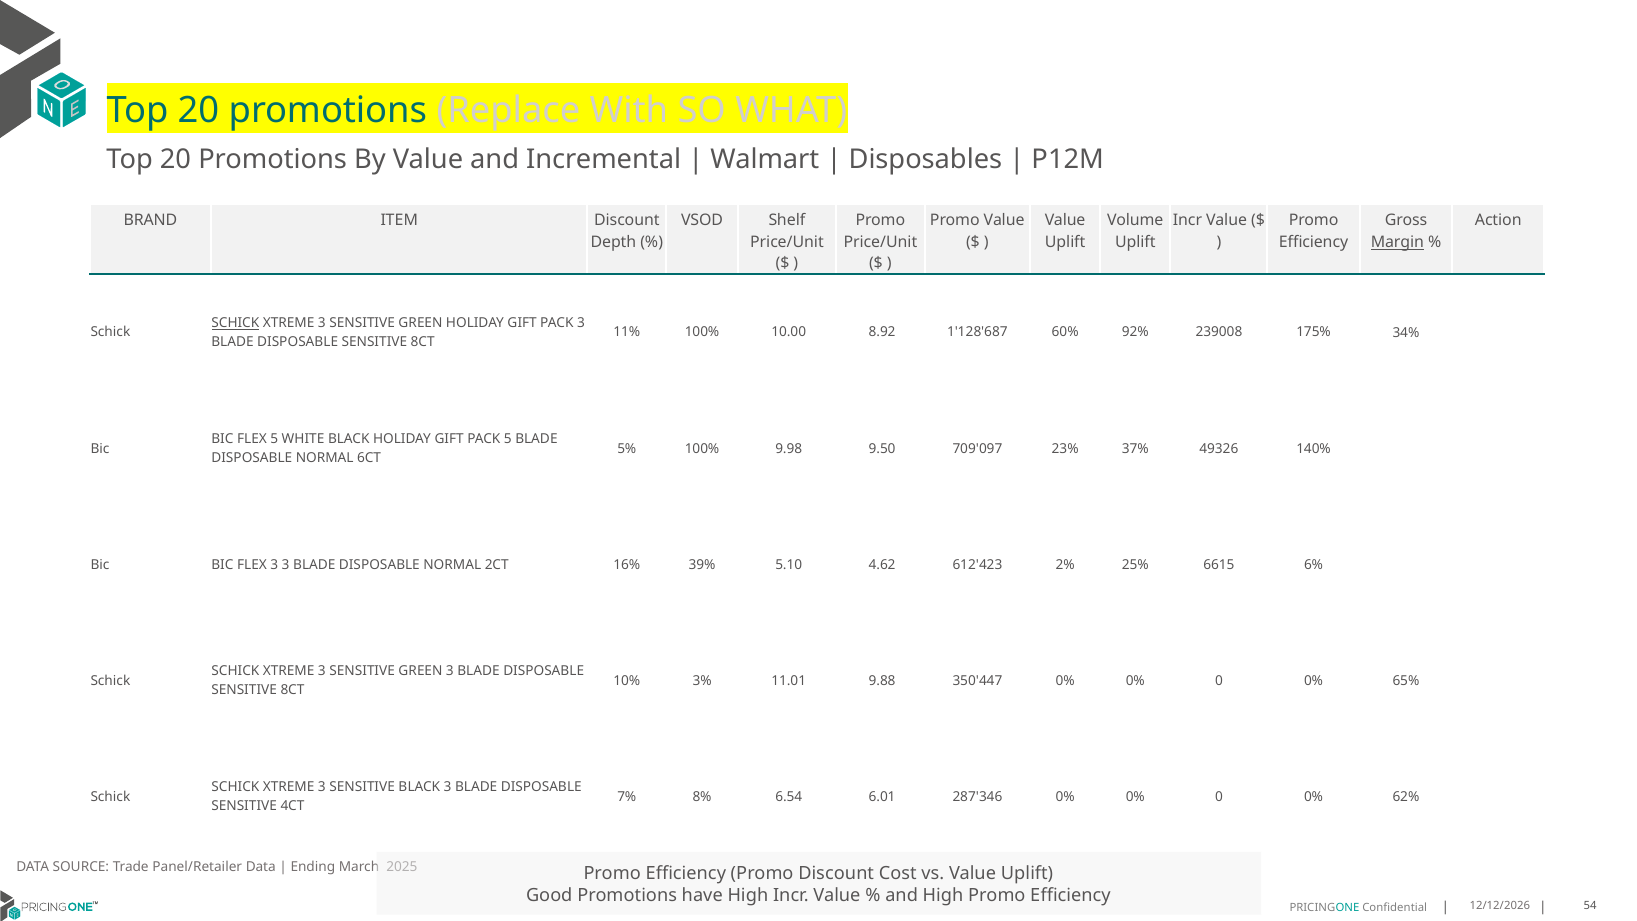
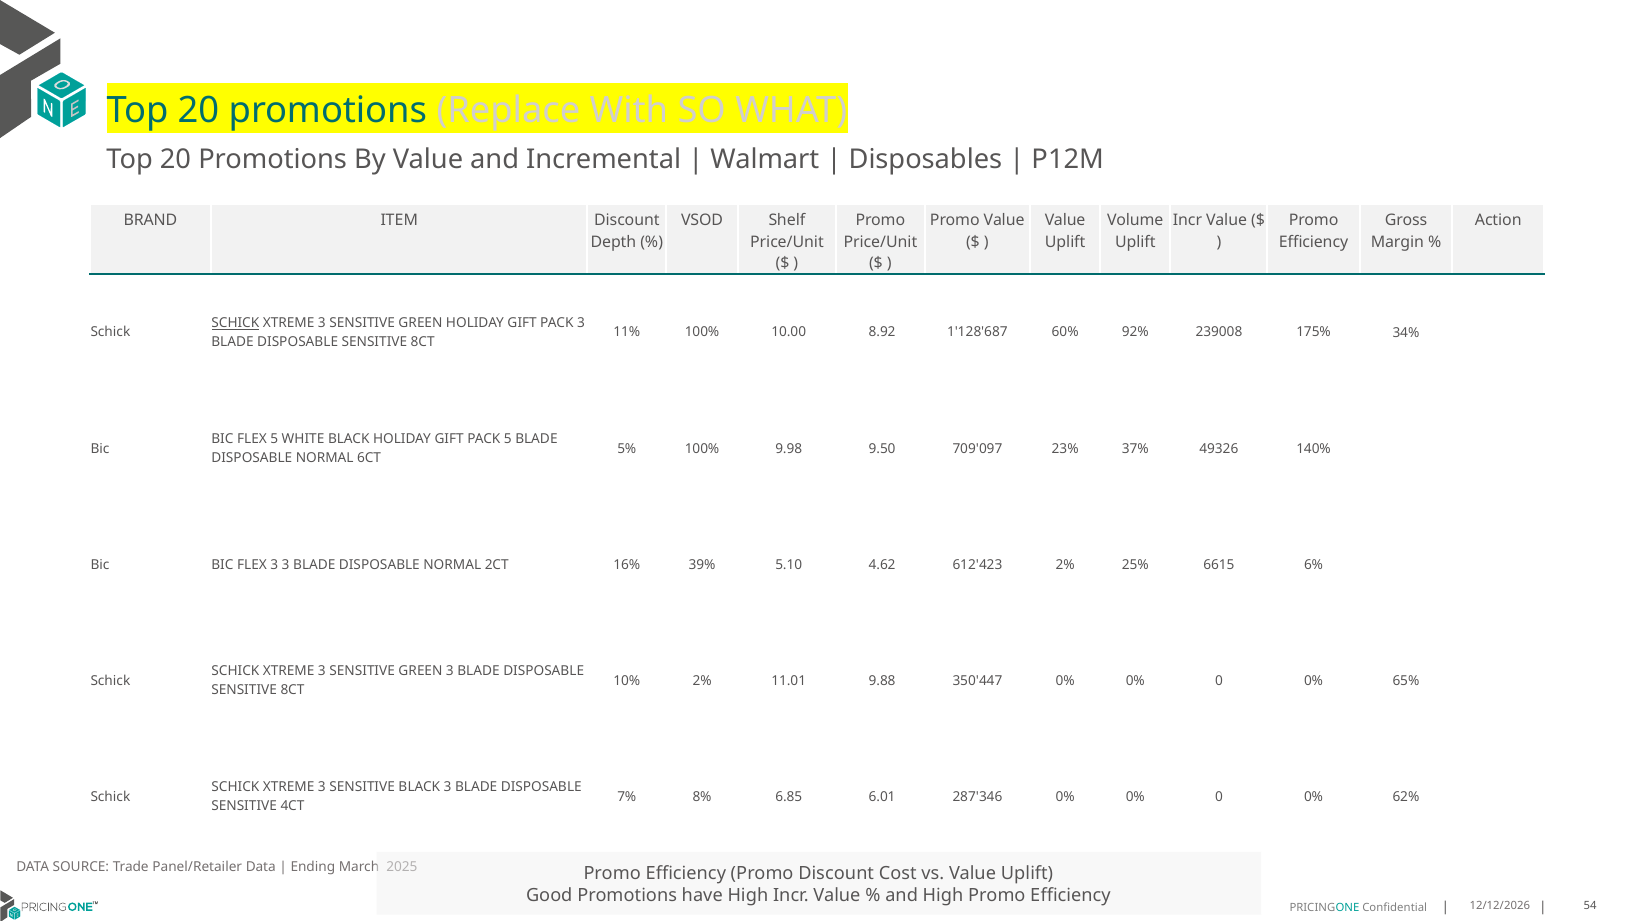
Margin underline: present -> none (1397, 242)
10% 3%: 3% -> 2% (702, 680)
6.54: 6.54 -> 6.85 (789, 796)
